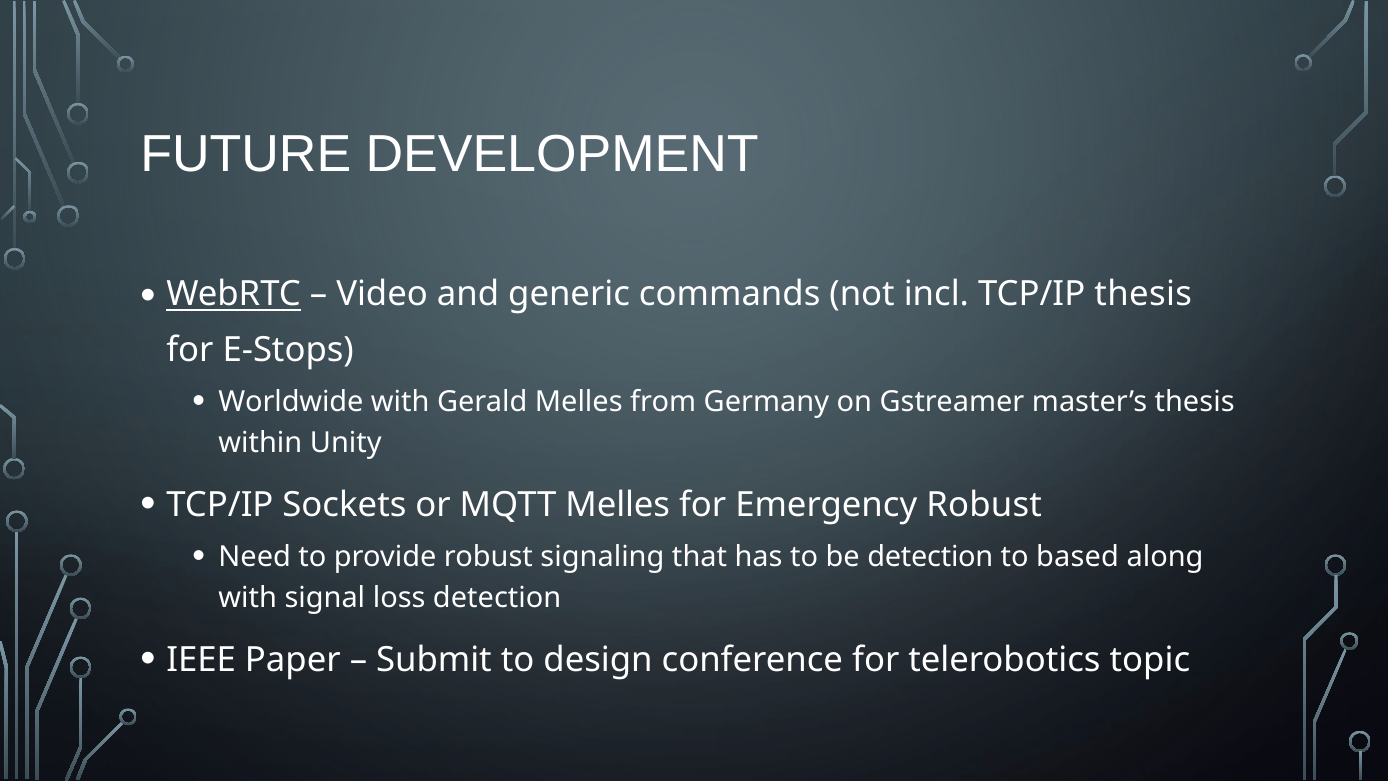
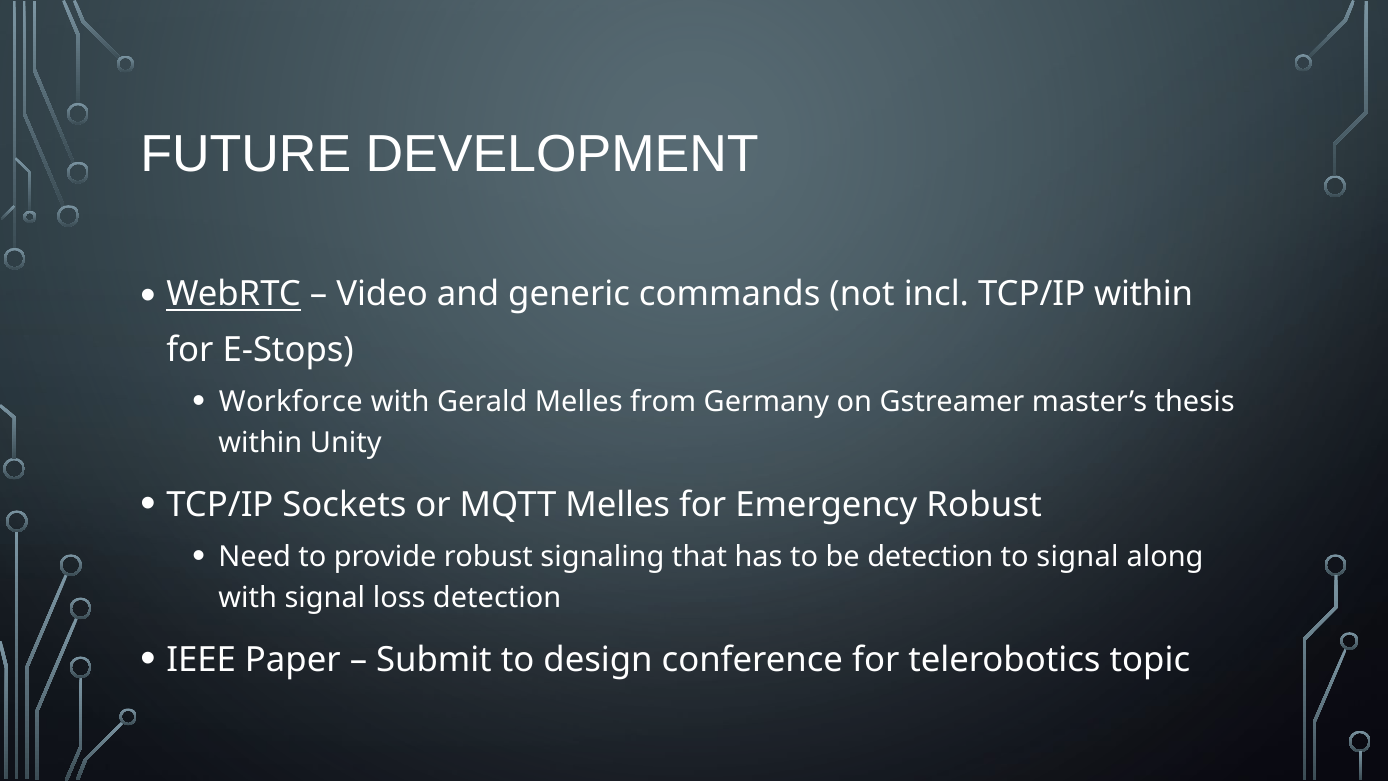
TCP/IP thesis: thesis -> within (1144, 294)
Worldwide: Worldwide -> Workforce (291, 402)
to based: based -> signal (1077, 557)
